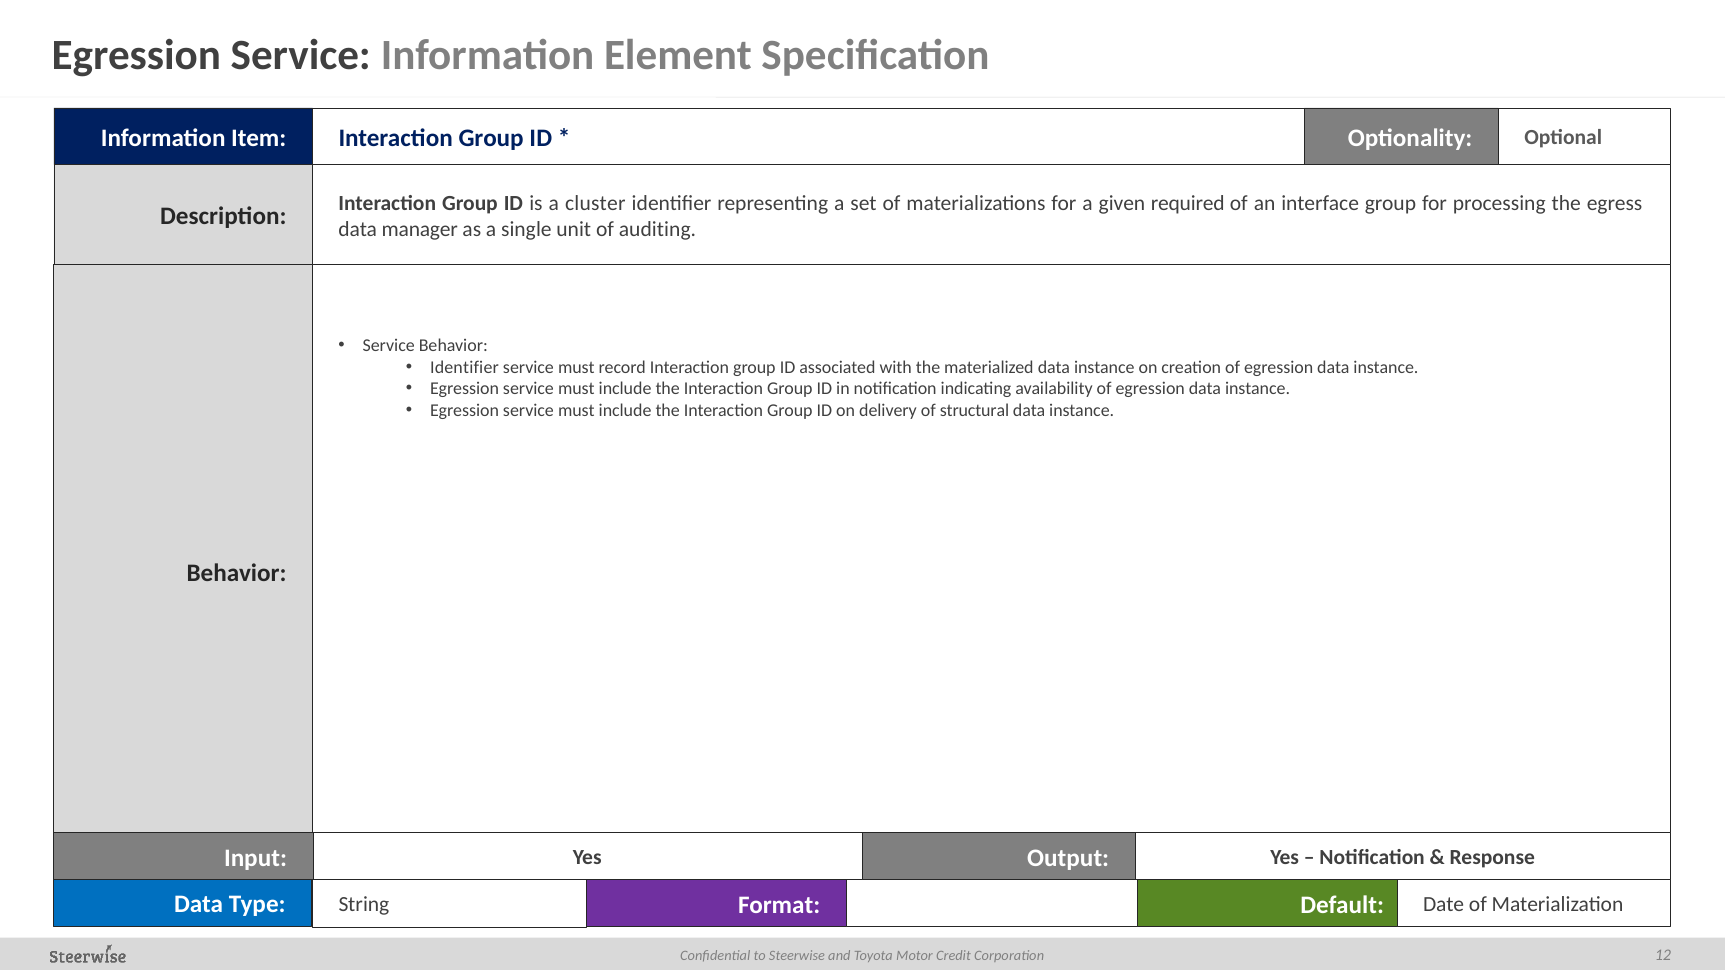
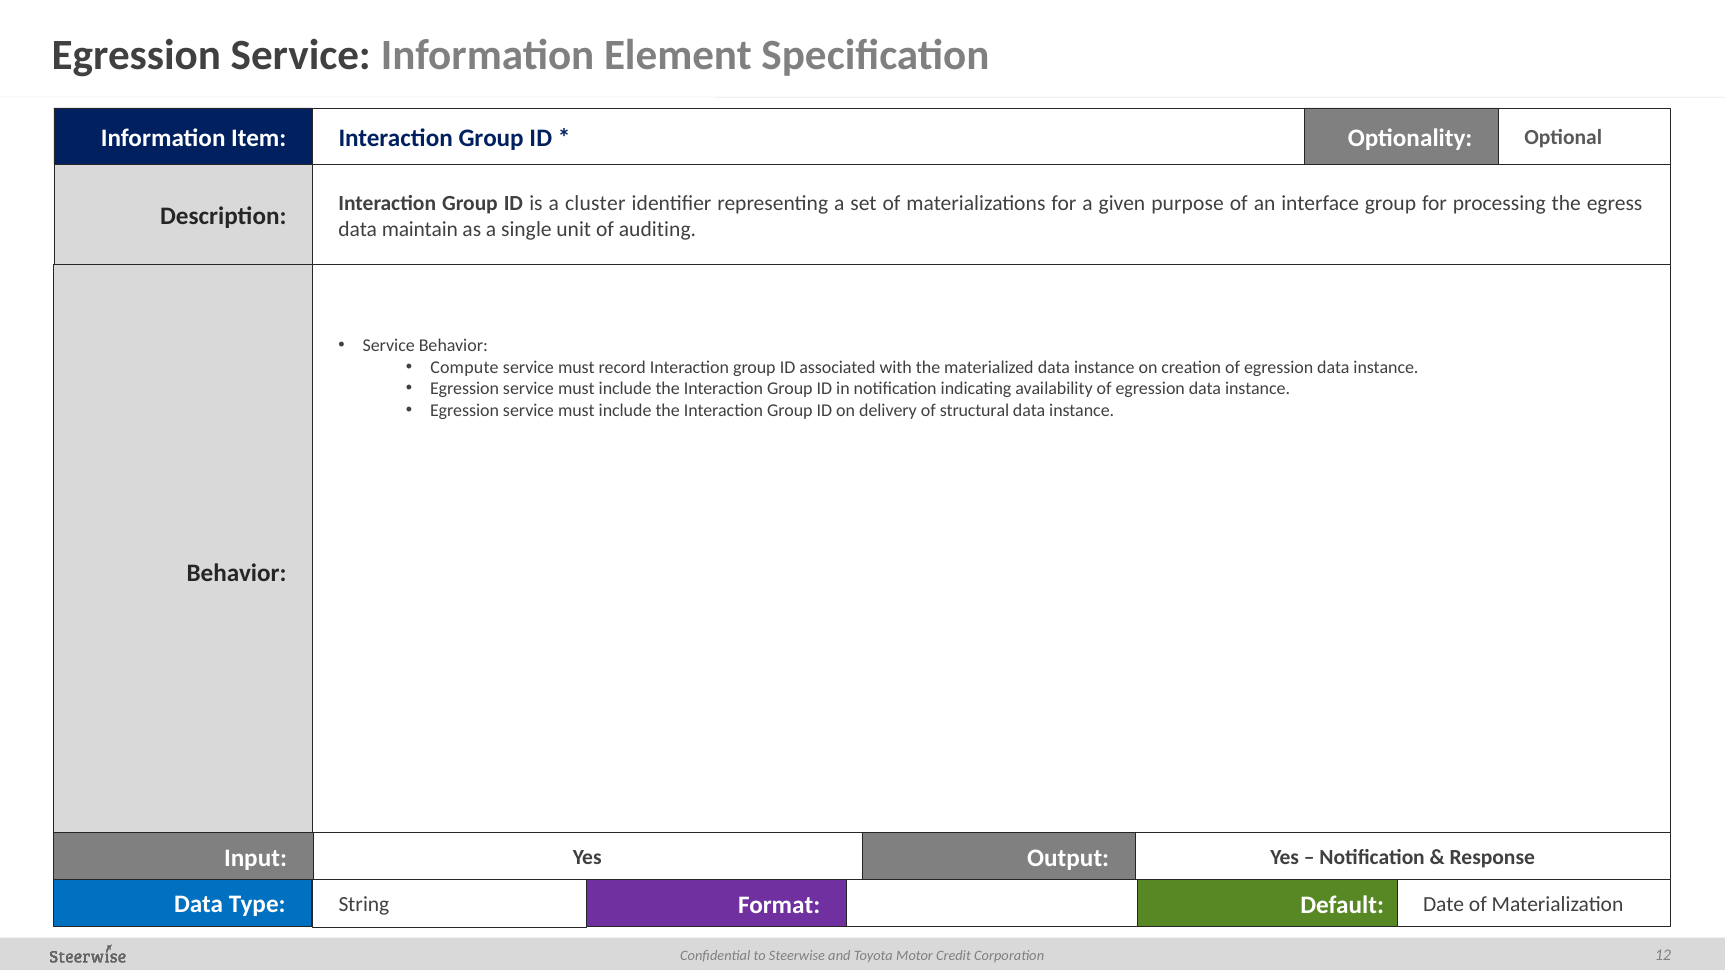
required: required -> purpose (1188, 203)
manager: manager -> maintain (420, 229)
Identifier: Identifier -> Compute (464, 367)
